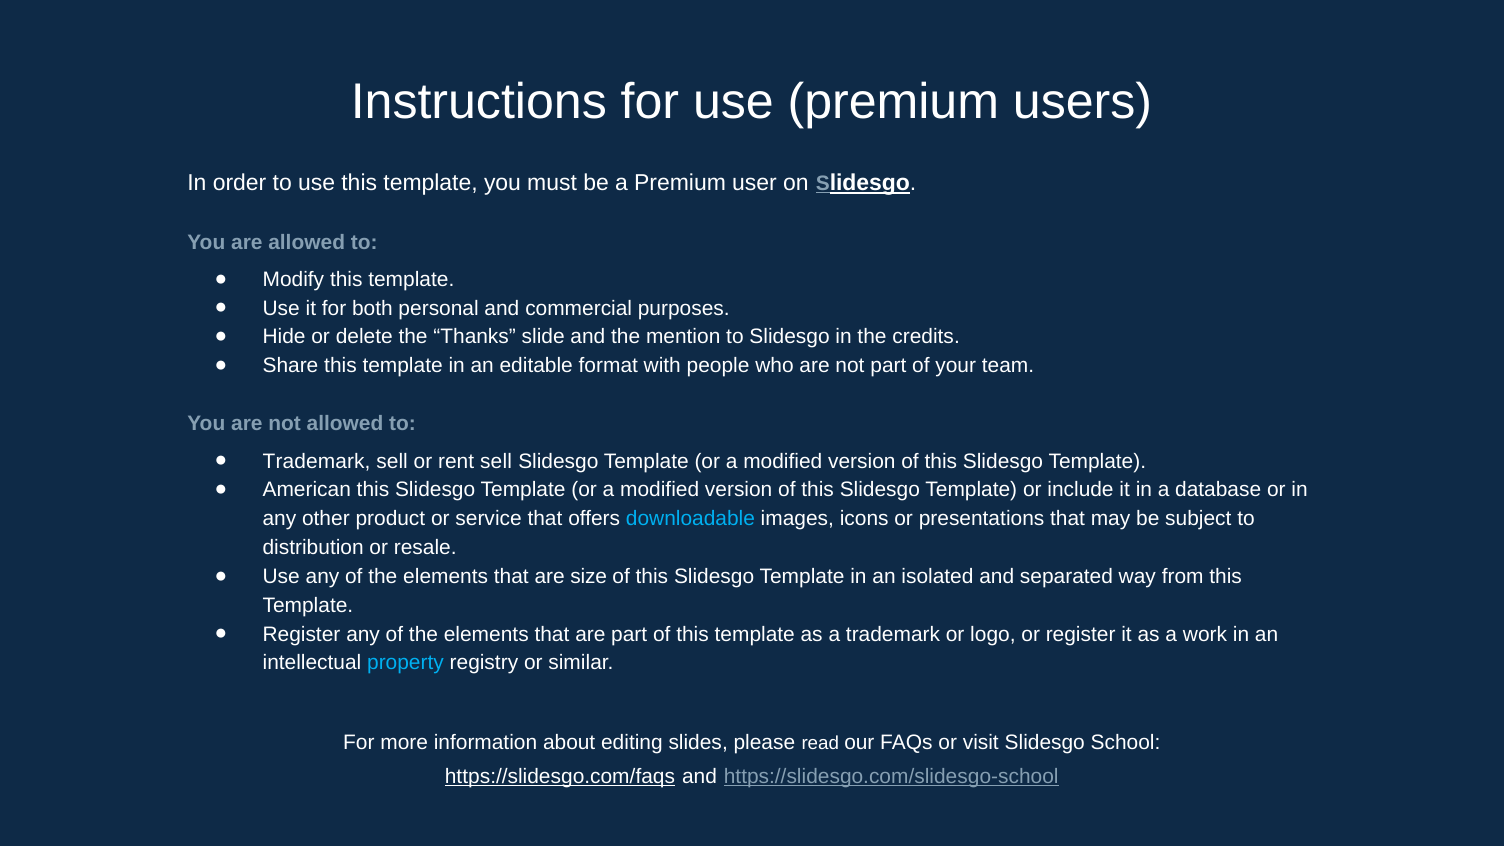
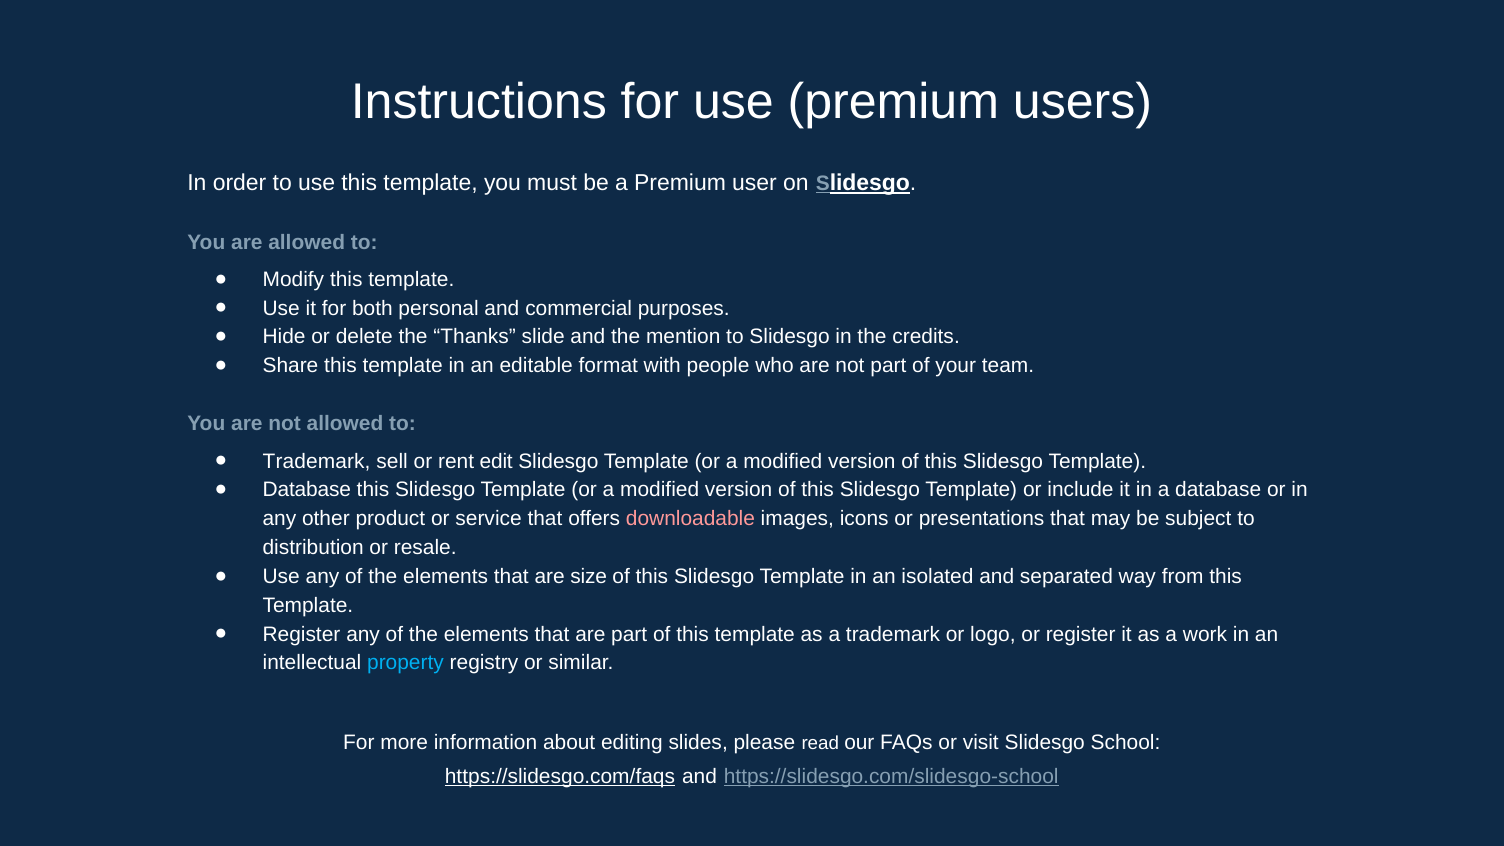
rent sell: sell -> edit (496, 461)
American: American -> Database (307, 490)
downloadable colour: light blue -> pink (690, 519)
